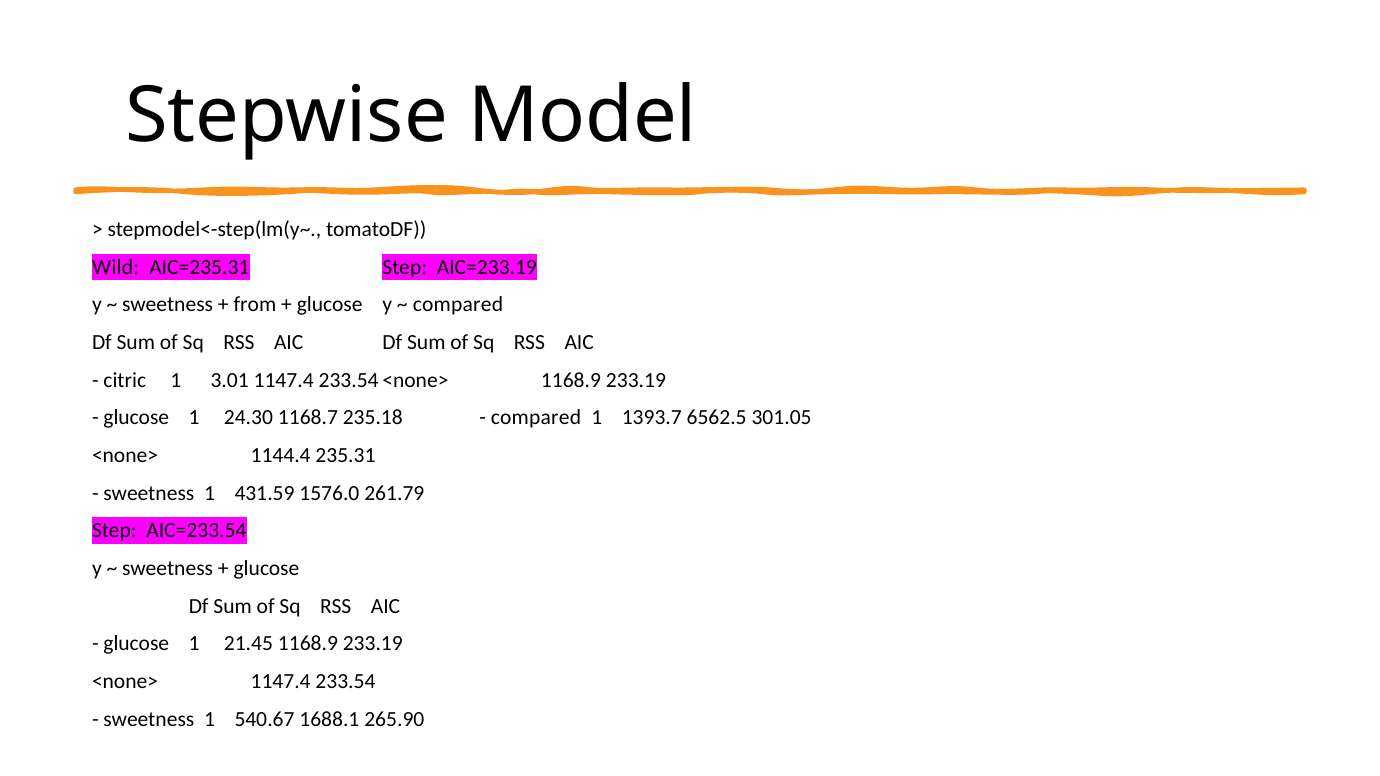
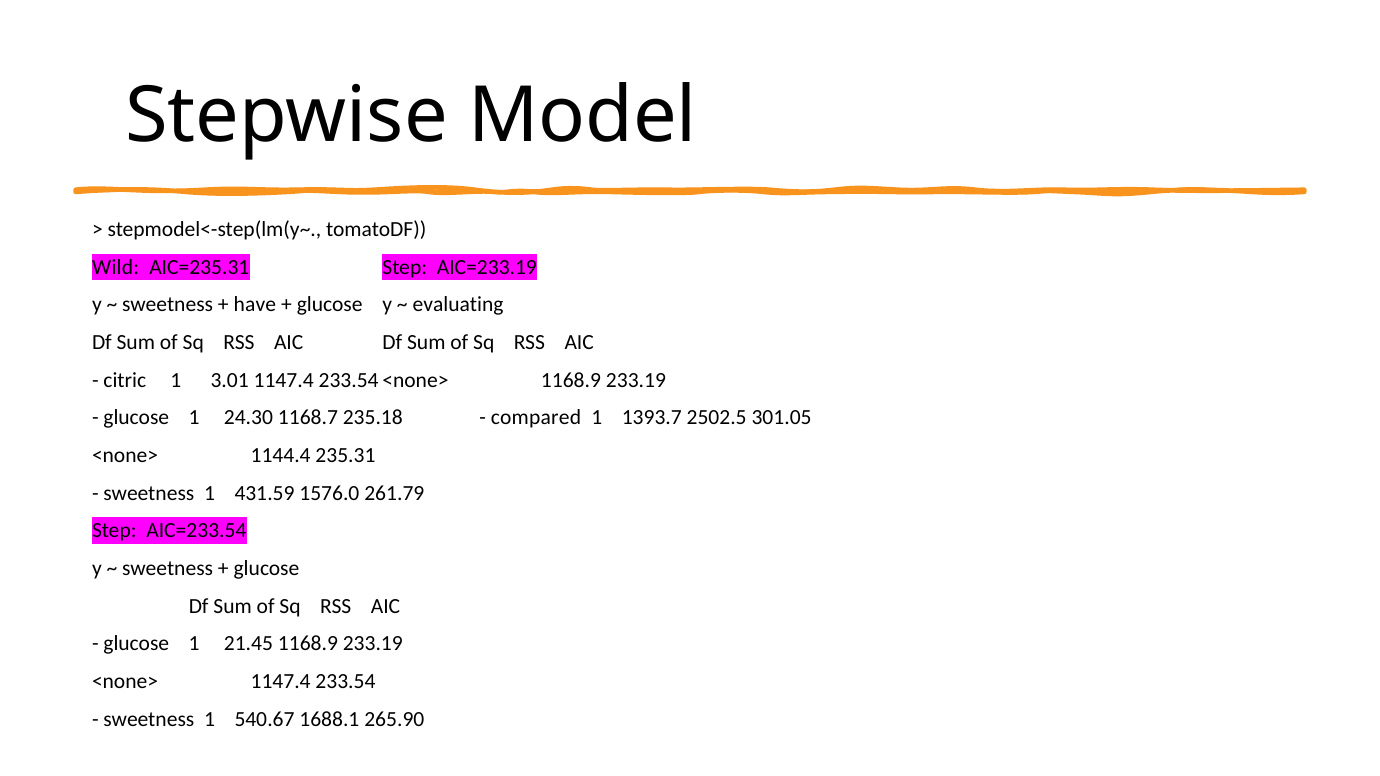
from: from -> have (255, 305)
compared: compared -> evaluating (458, 305)
6562.5: 6562.5 -> 2502.5 (717, 418)
